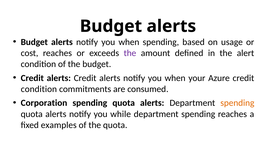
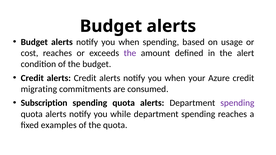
condition: condition -> migrating (39, 89)
Corporation: Corporation -> Subscription (44, 103)
spending colour: orange -> purple (237, 103)
